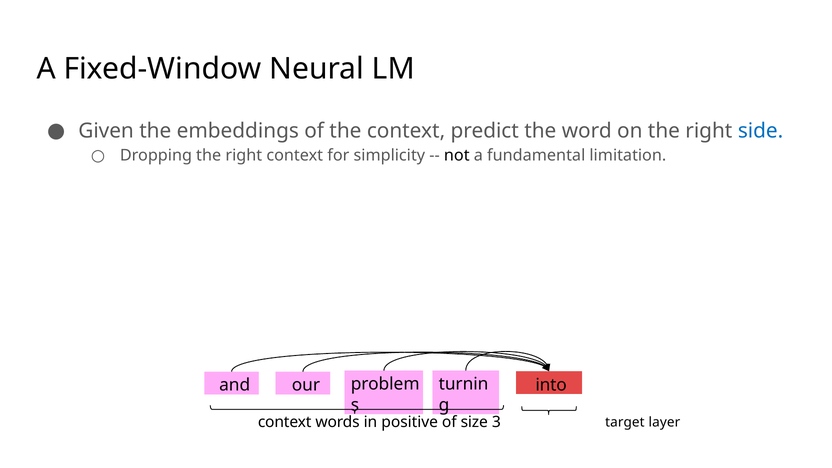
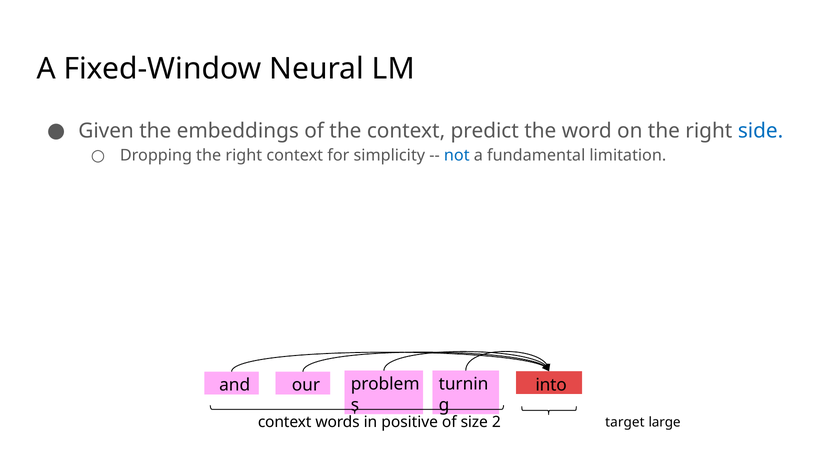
not colour: black -> blue (457, 156)
3: 3 -> 2 (496, 422)
layer: layer -> large (665, 422)
